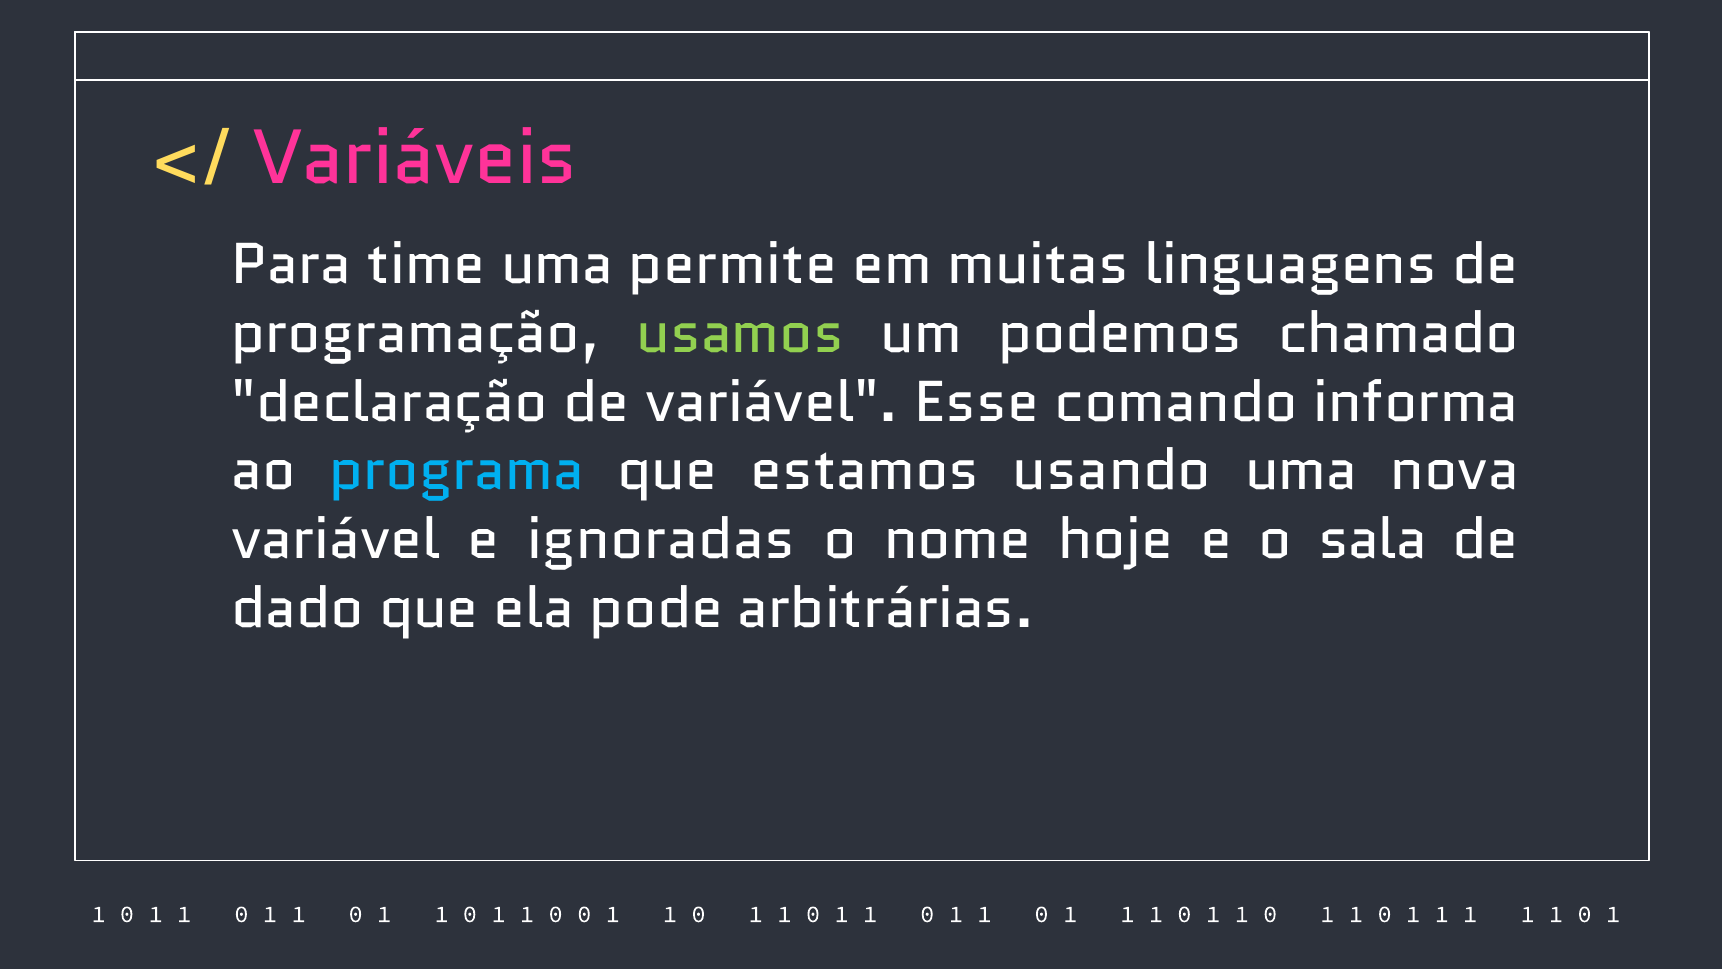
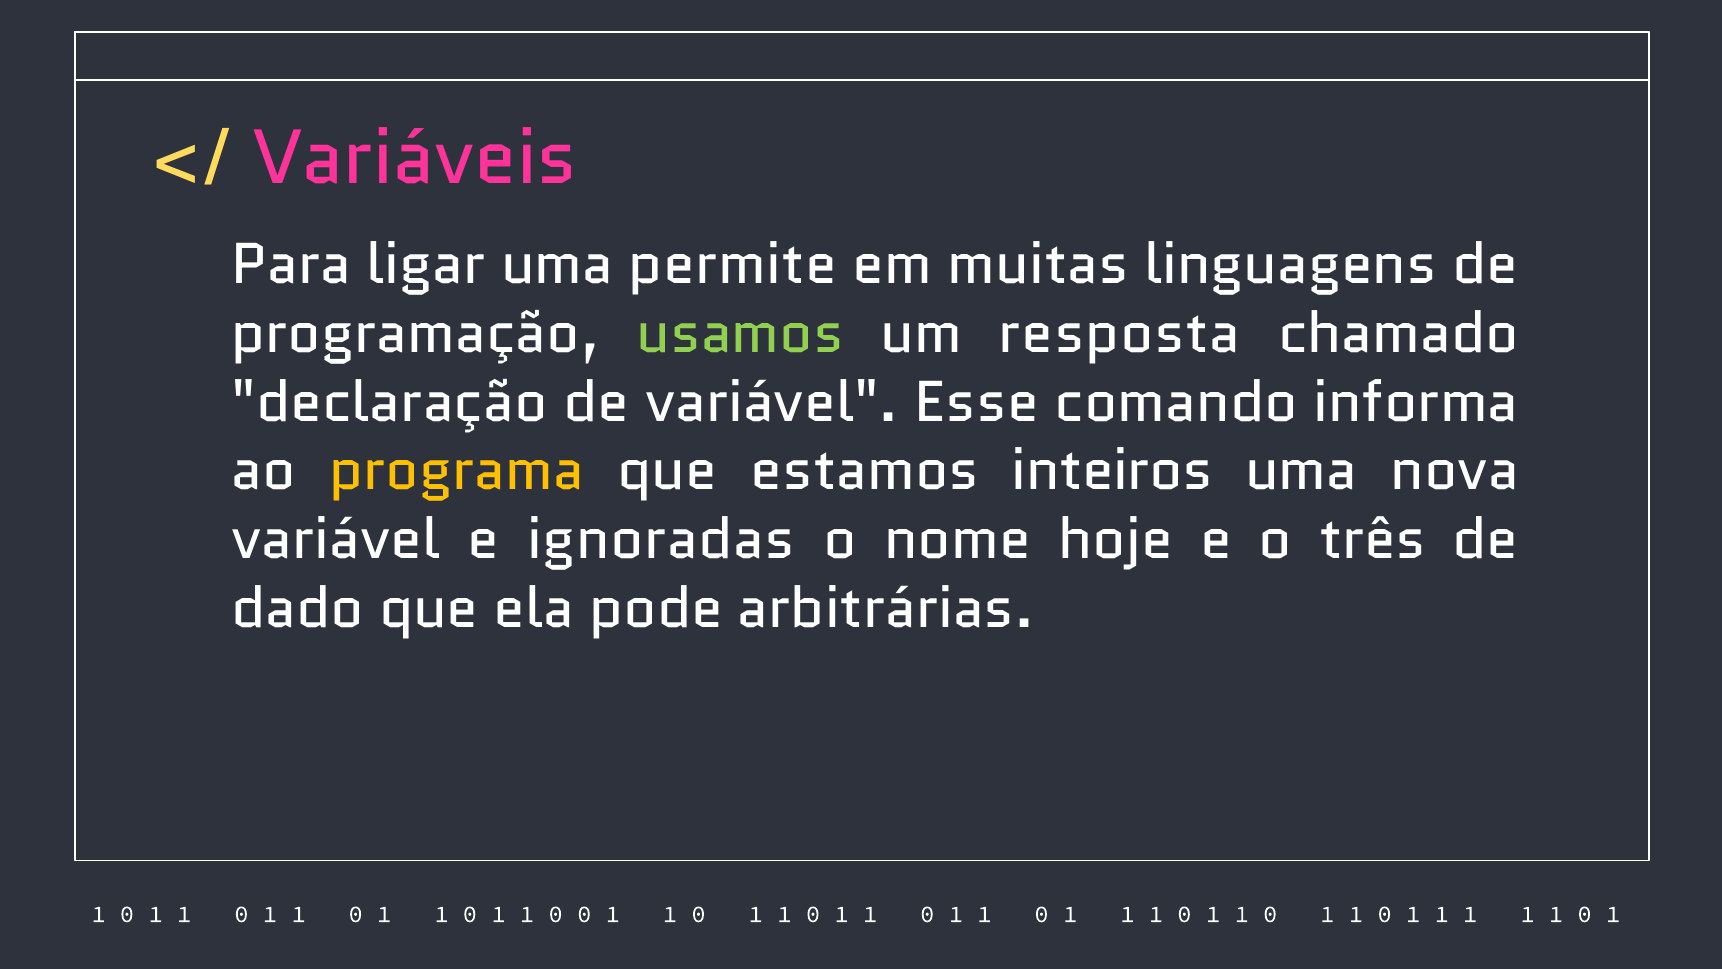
time: time -> ligar (426, 264)
podemos: podemos -> resposta (1120, 333)
programa colour: light blue -> yellow (457, 471)
usando: usando -> inteiros (1113, 471)
sala: sala -> três (1373, 540)
